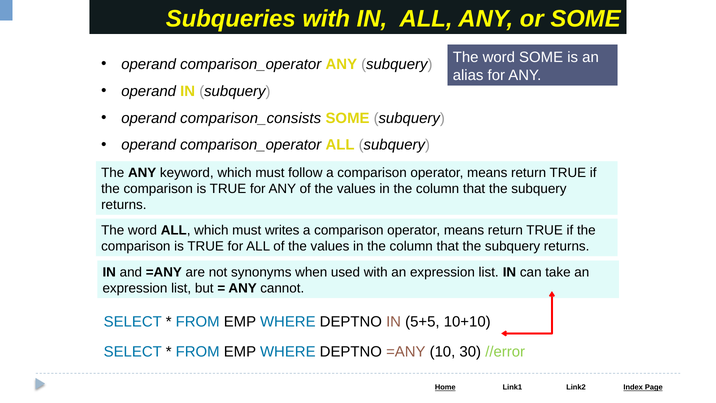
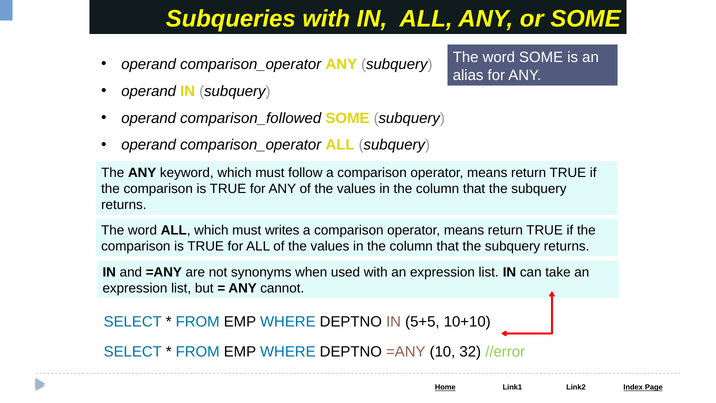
comparison_consists: comparison_consists -> comparison_followed (251, 118)
30: 30 -> 32 (470, 352)
